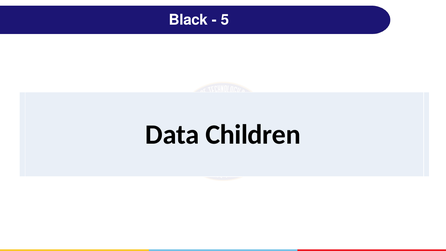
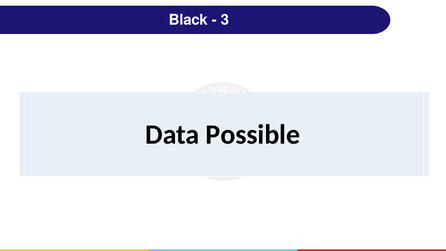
5: 5 -> 3 (225, 20)
Children: Children -> Possible (253, 135)
